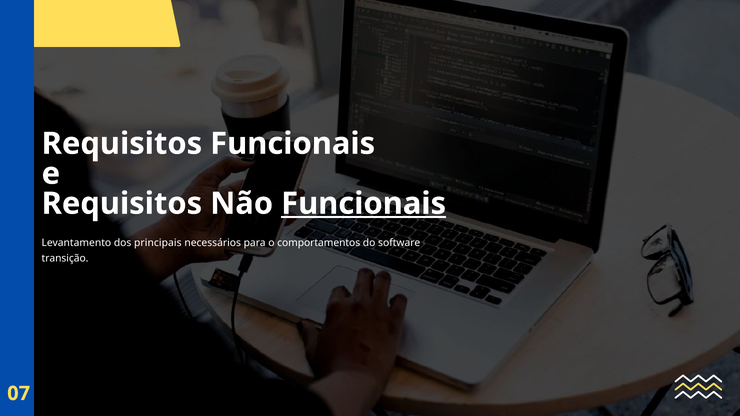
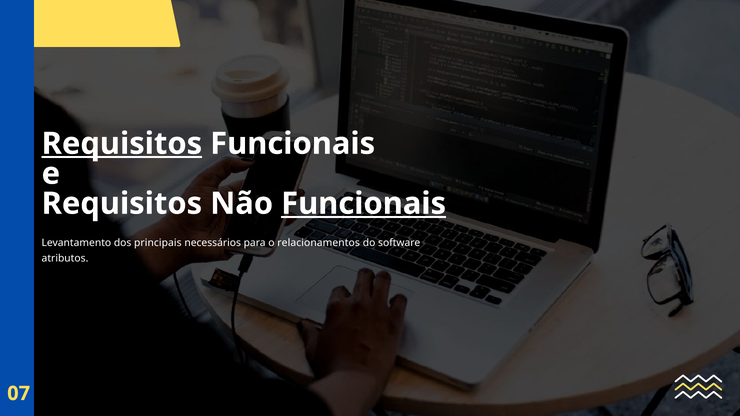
Requisitos underline: none -> present (122, 144)
comportamentos: comportamentos -> relacionamentos (319, 243)
transição: transição -> atributos (65, 259)
